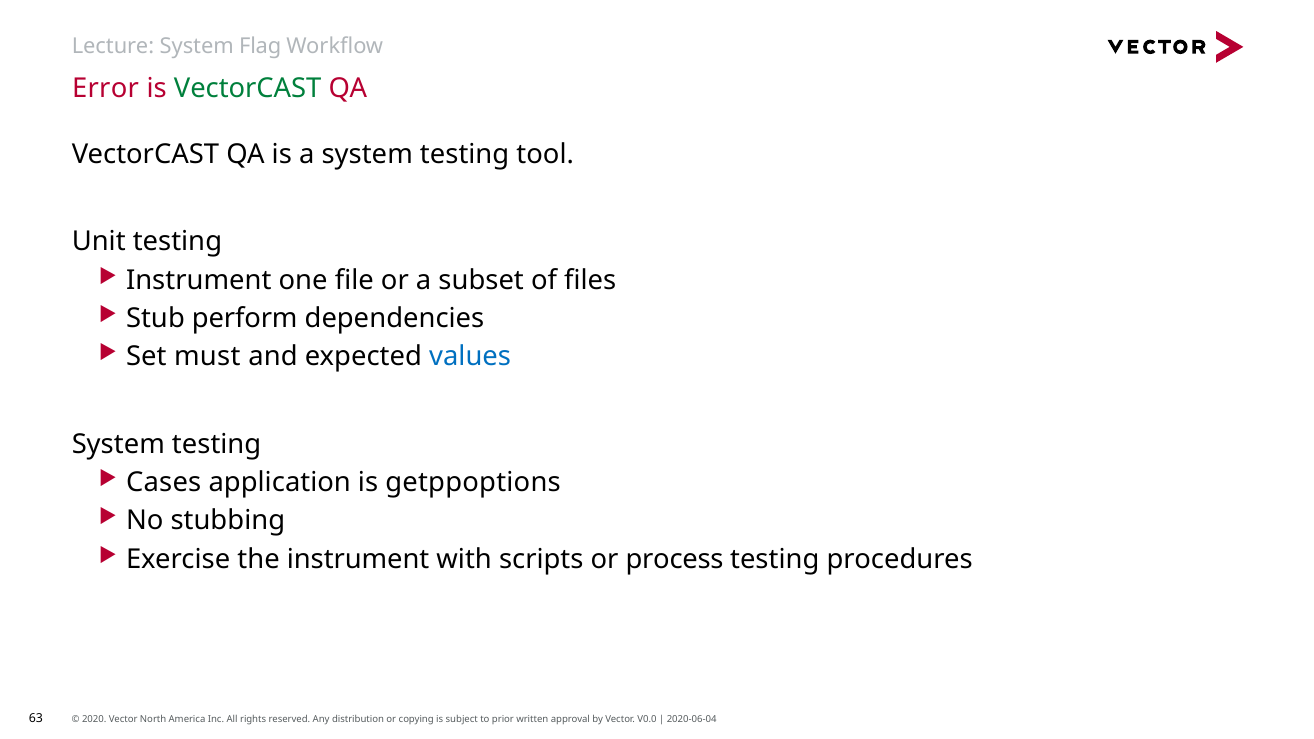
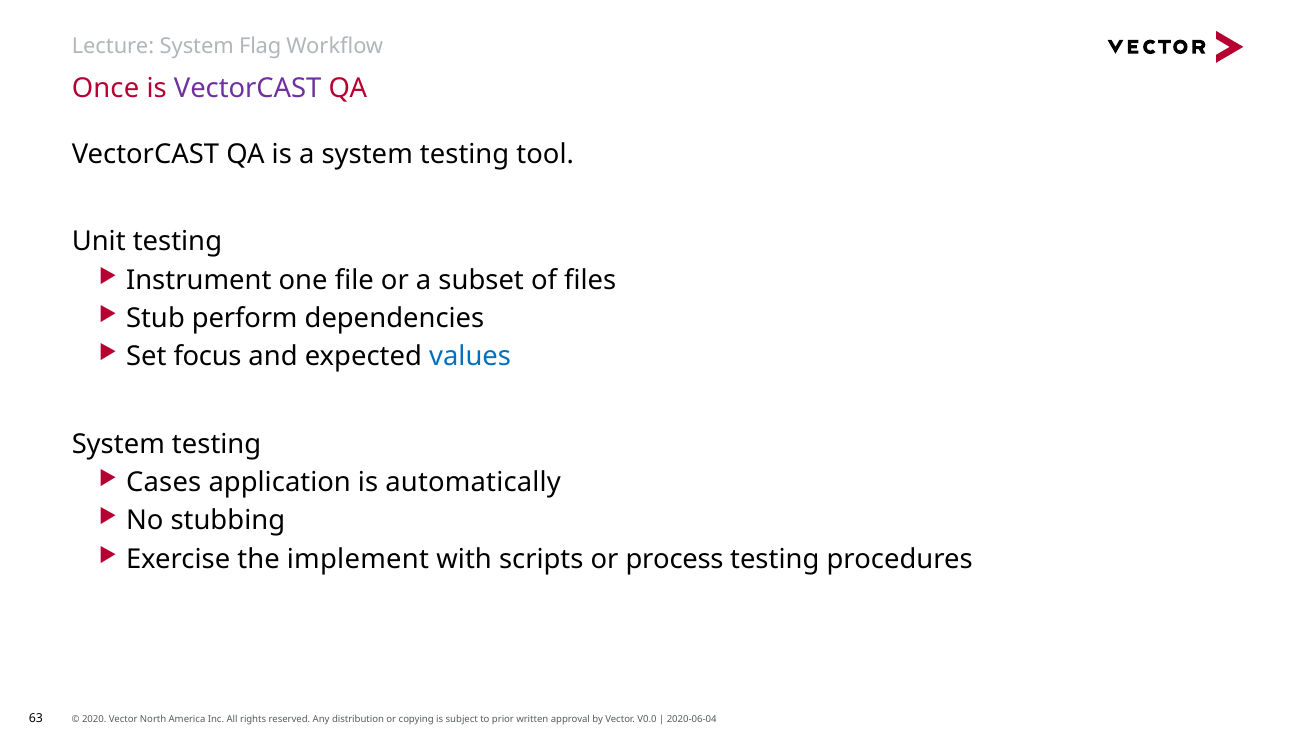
Error: Error -> Once (106, 88)
VectorCAST colour: green -> purple (248, 88)
must: must -> focus (208, 357)
getppoptions: getppoptions -> automatically (473, 483)
the instrument: instrument -> implement (358, 559)
